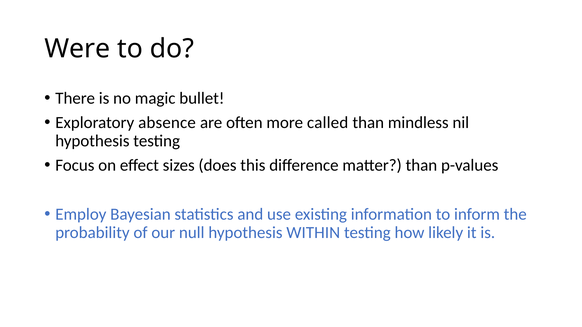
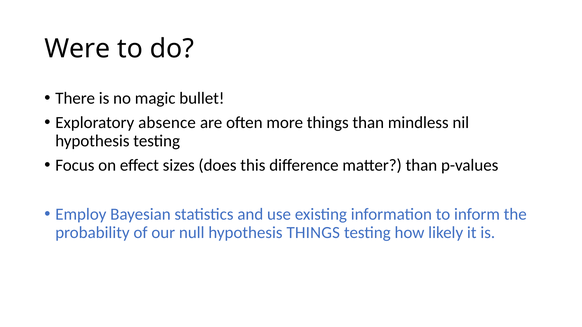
more called: called -> things (328, 123)
hypothesis WITHIN: WITHIN -> THINGS (313, 233)
